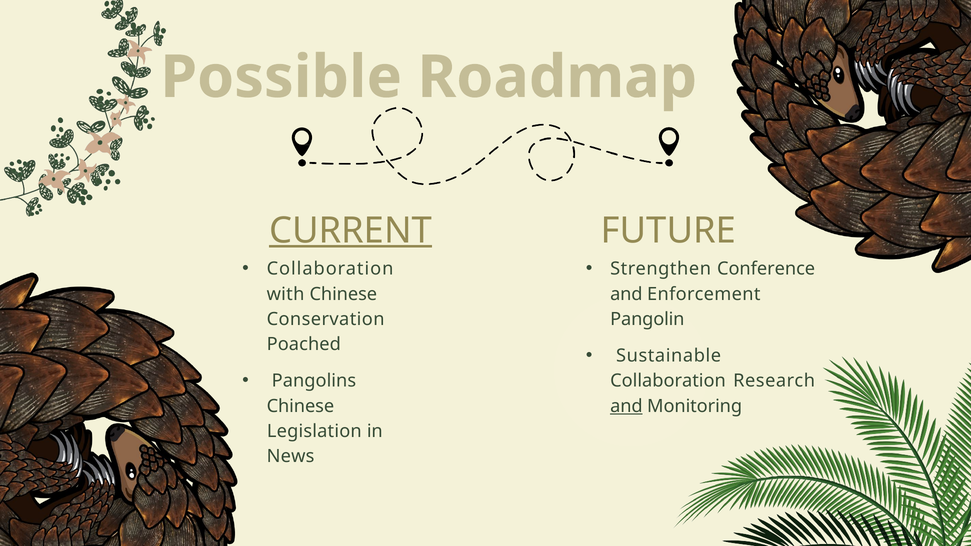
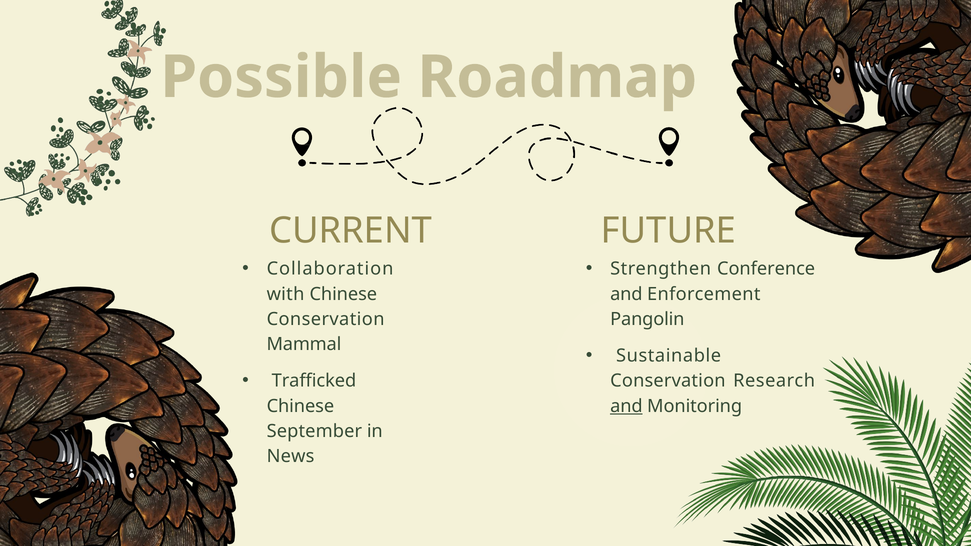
CURRENT underline: present -> none (351, 231)
Poached: Poached -> Mammal (304, 344)
Pangolins: Pangolins -> Trafficked (314, 381)
Collaboration: Collaboration -> Conservation (668, 381)
Legislation: Legislation -> September (314, 431)
